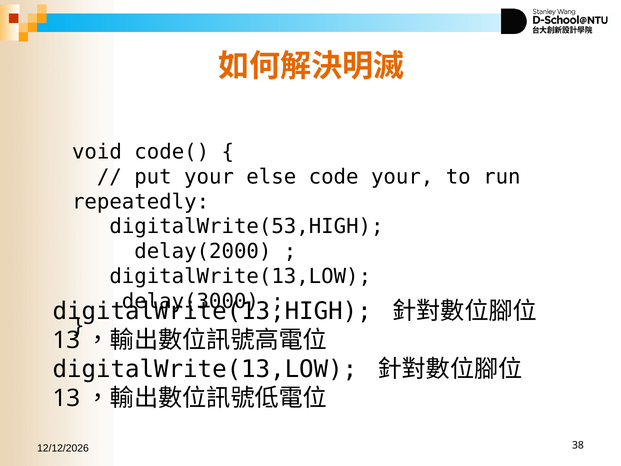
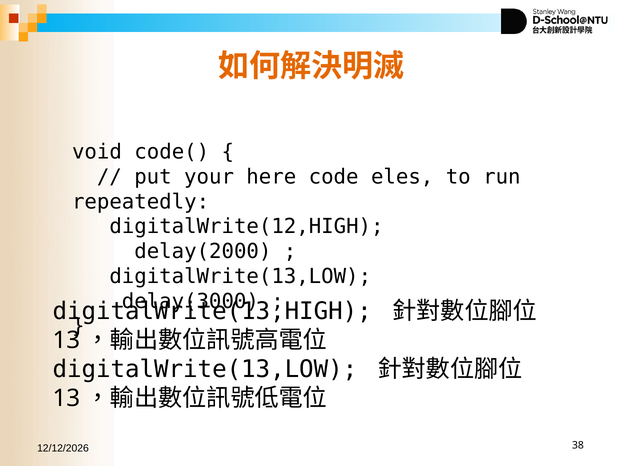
else: else -> here (271, 177)
code your: your -> eles (402, 177)
digitalWrite(53,HIGH: digitalWrite(53,HIGH -> digitalWrite(12,HIGH (246, 227)
